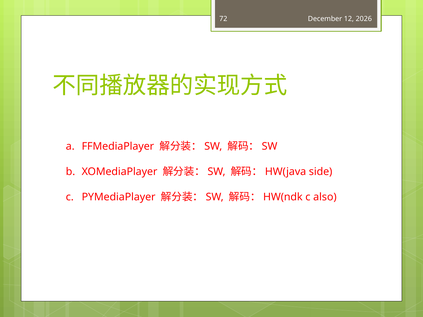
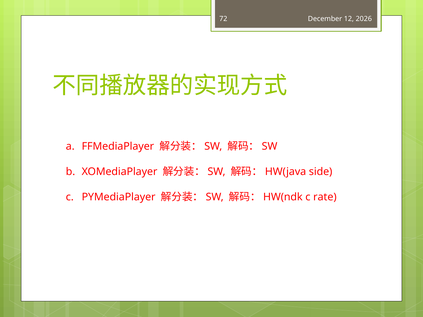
also: also -> rate (325, 197)
